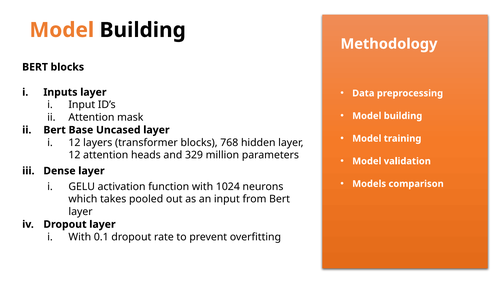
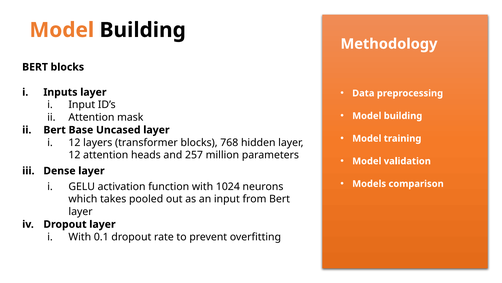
329: 329 -> 257 (194, 155)
